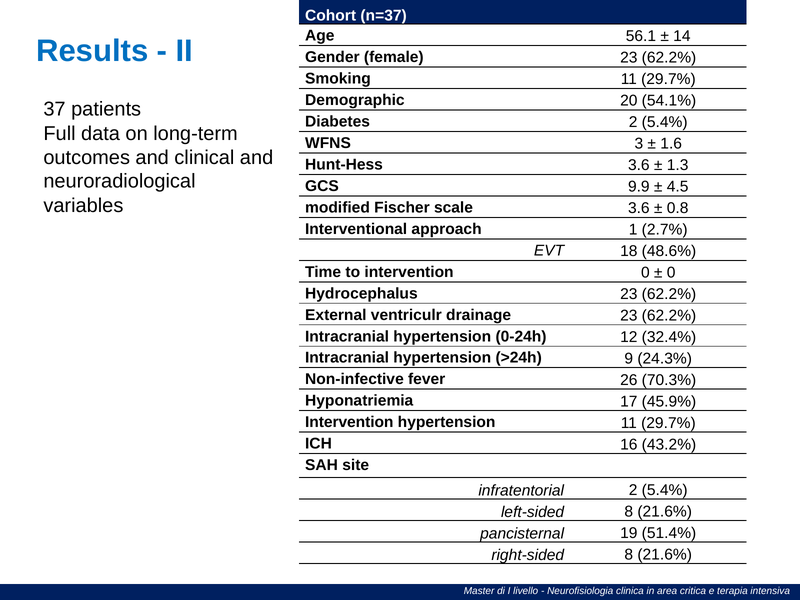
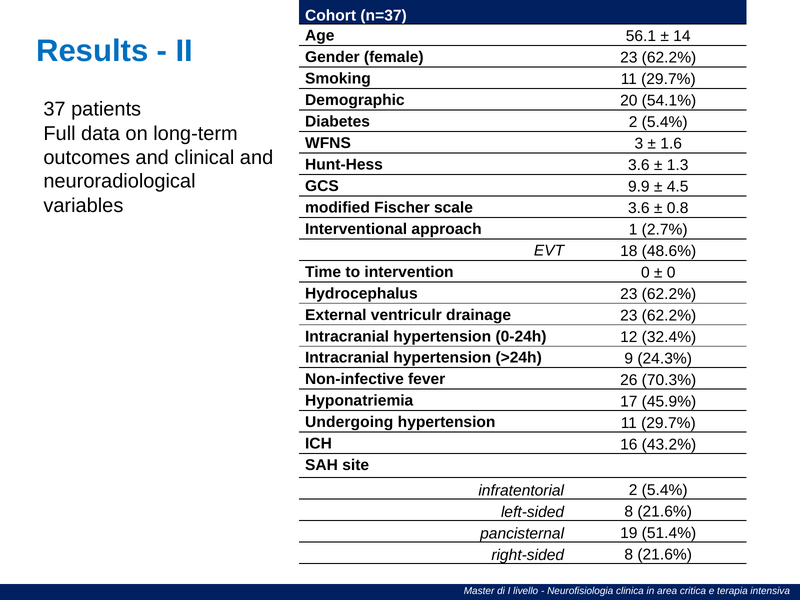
Intervention: Intervention -> Undergoing (349, 422)
